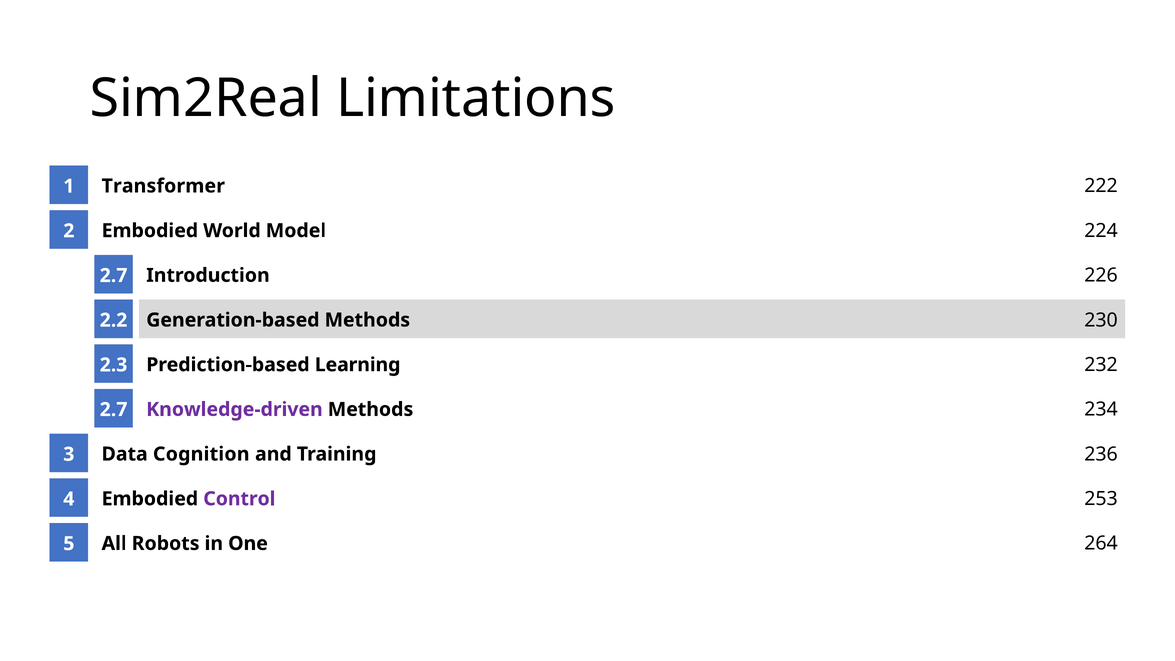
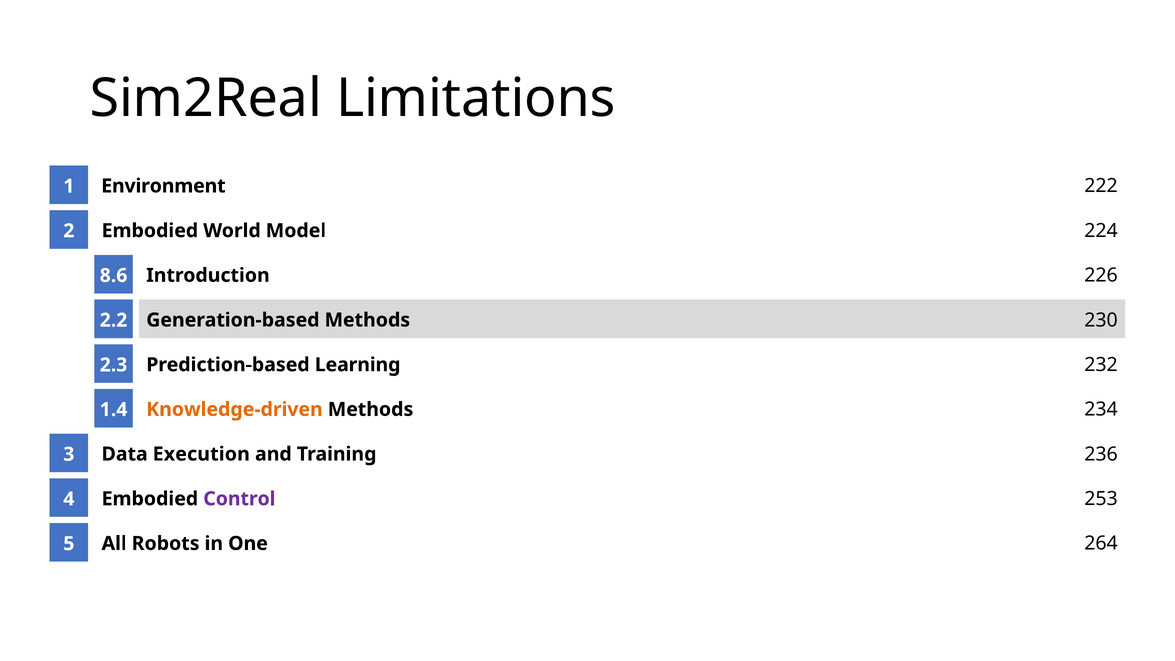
Transformer: Transformer -> Environment (163, 186)
2.7: 2.7 -> 8.6 (114, 276)
Knowledge-driven colour: purple -> orange (234, 409)
2.7: 2.7 -> 1.4 (114, 410)
Cognition: Cognition -> Execution (201, 454)
